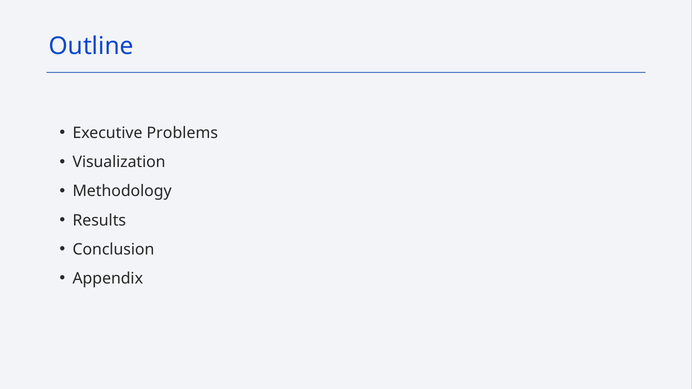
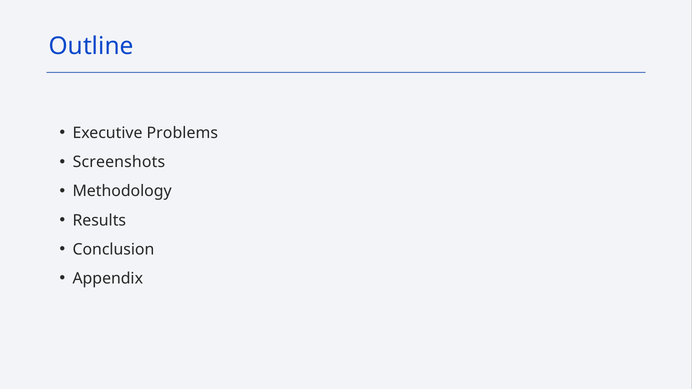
Visualization: Visualization -> Screenshots (119, 162)
